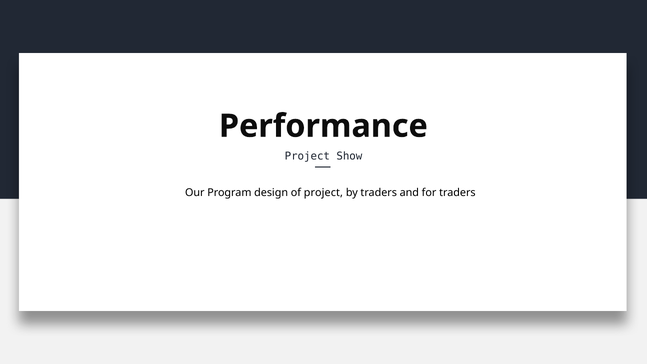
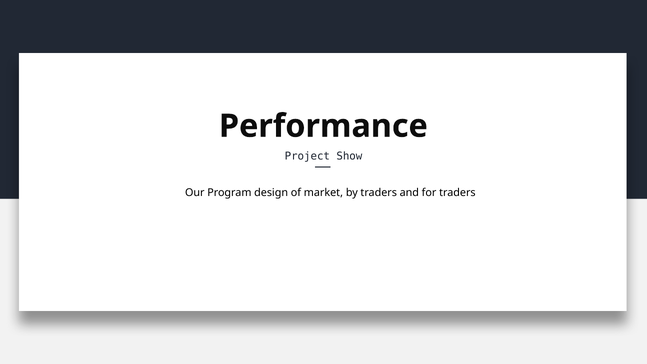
of project: project -> market (323, 193)
